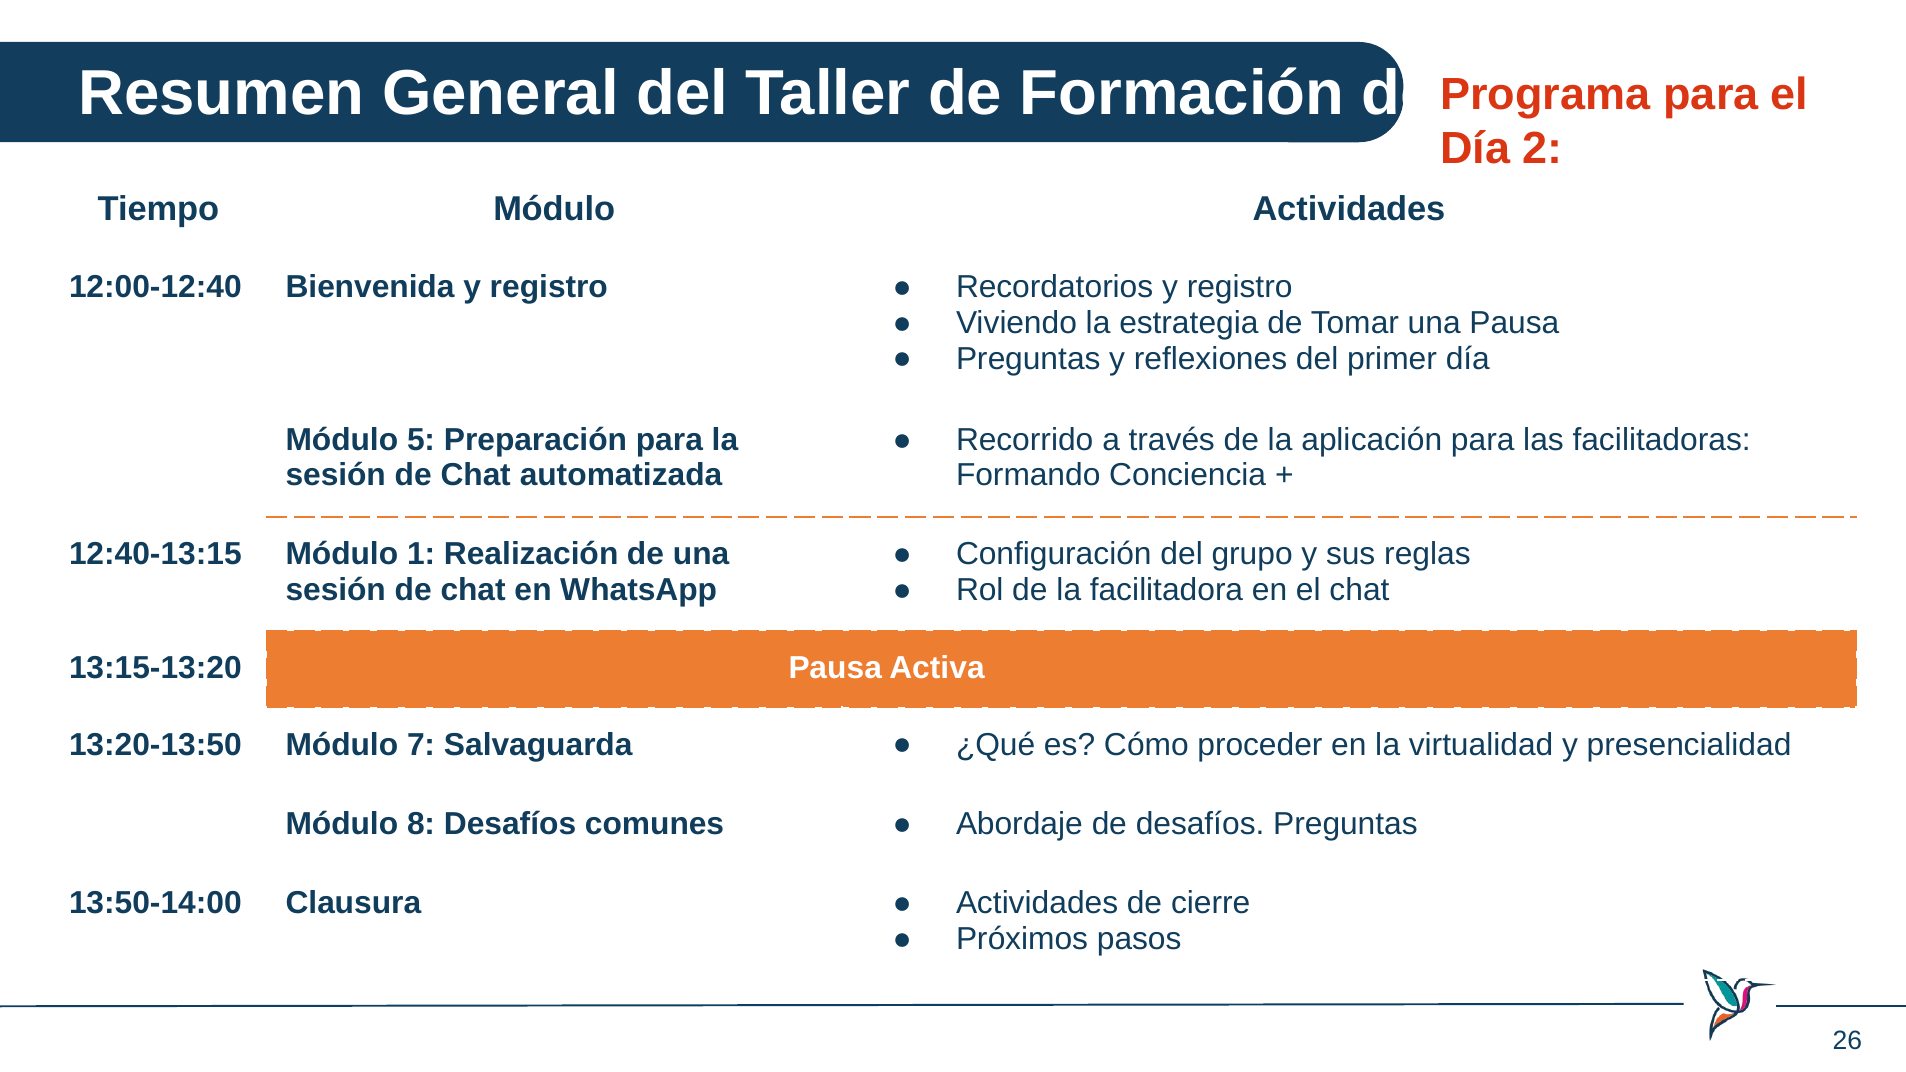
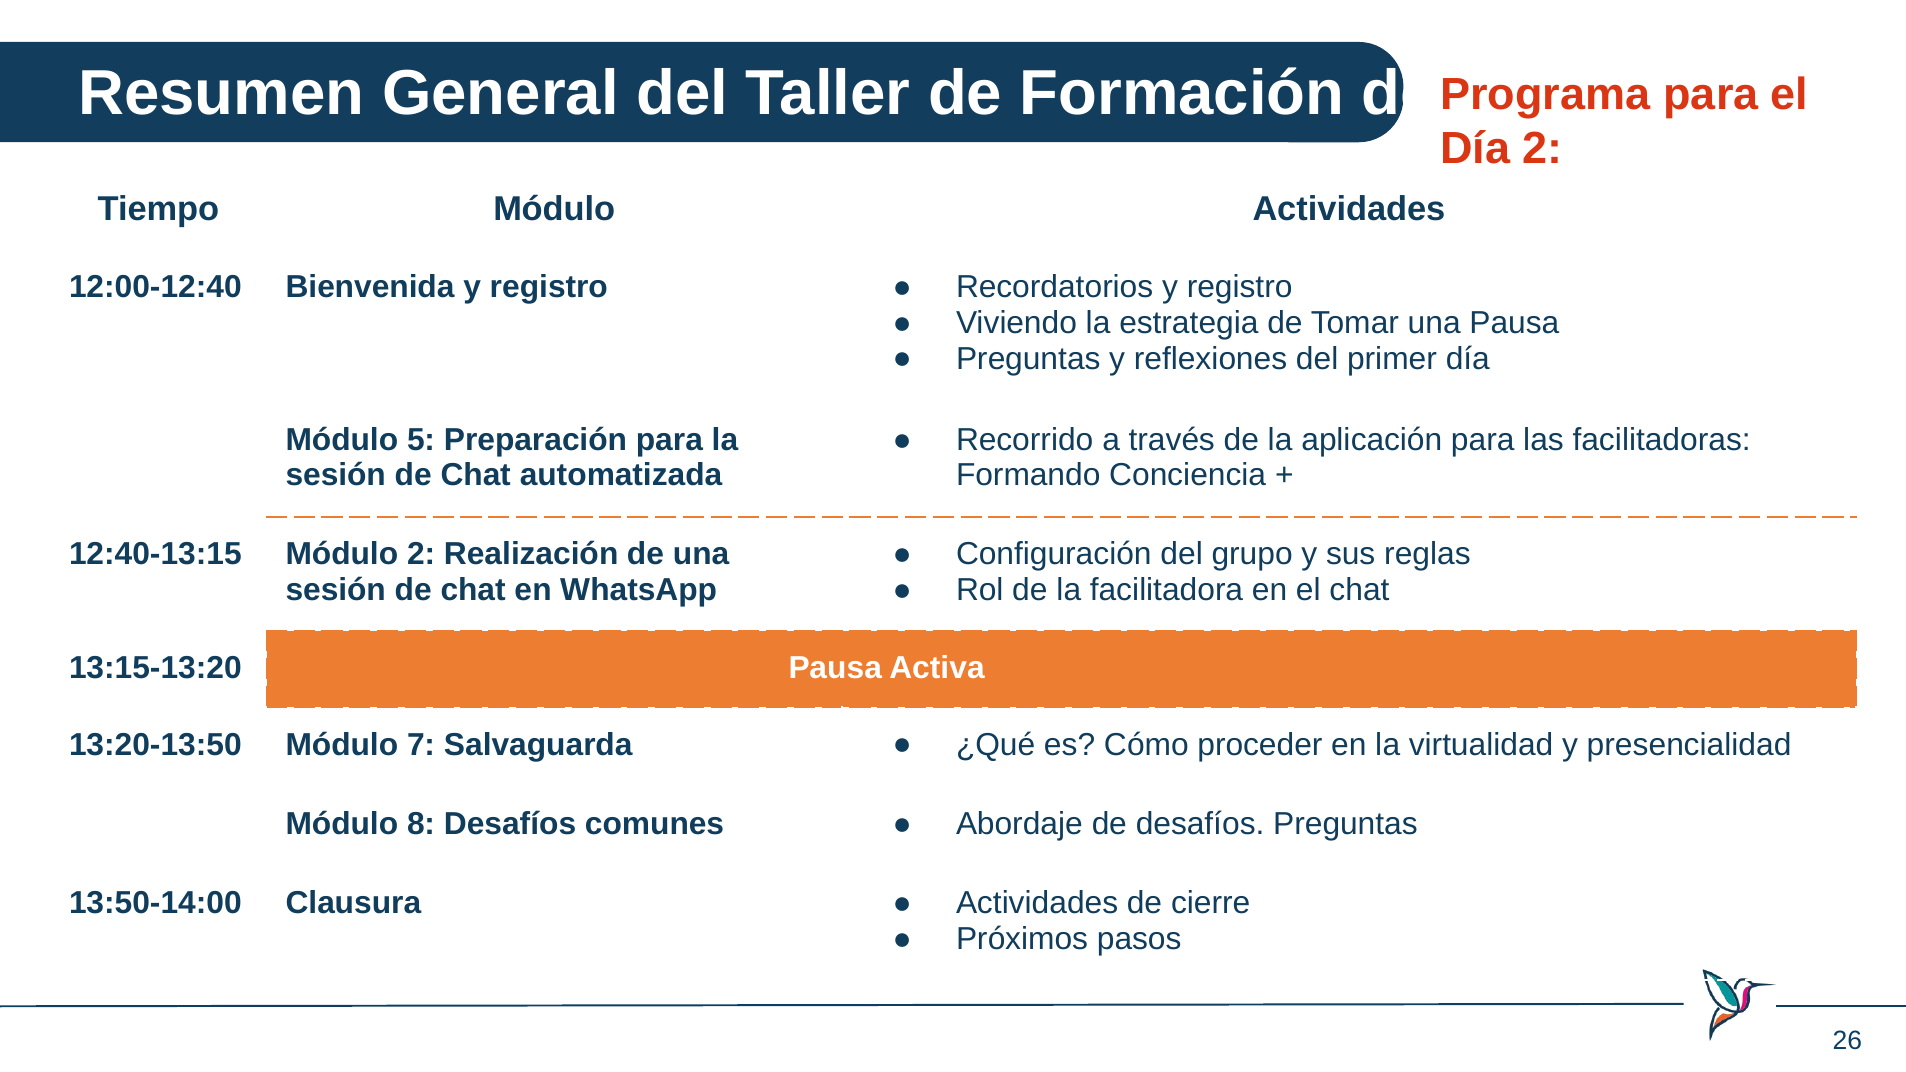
Módulo 1: 1 -> 2 (421, 554)
